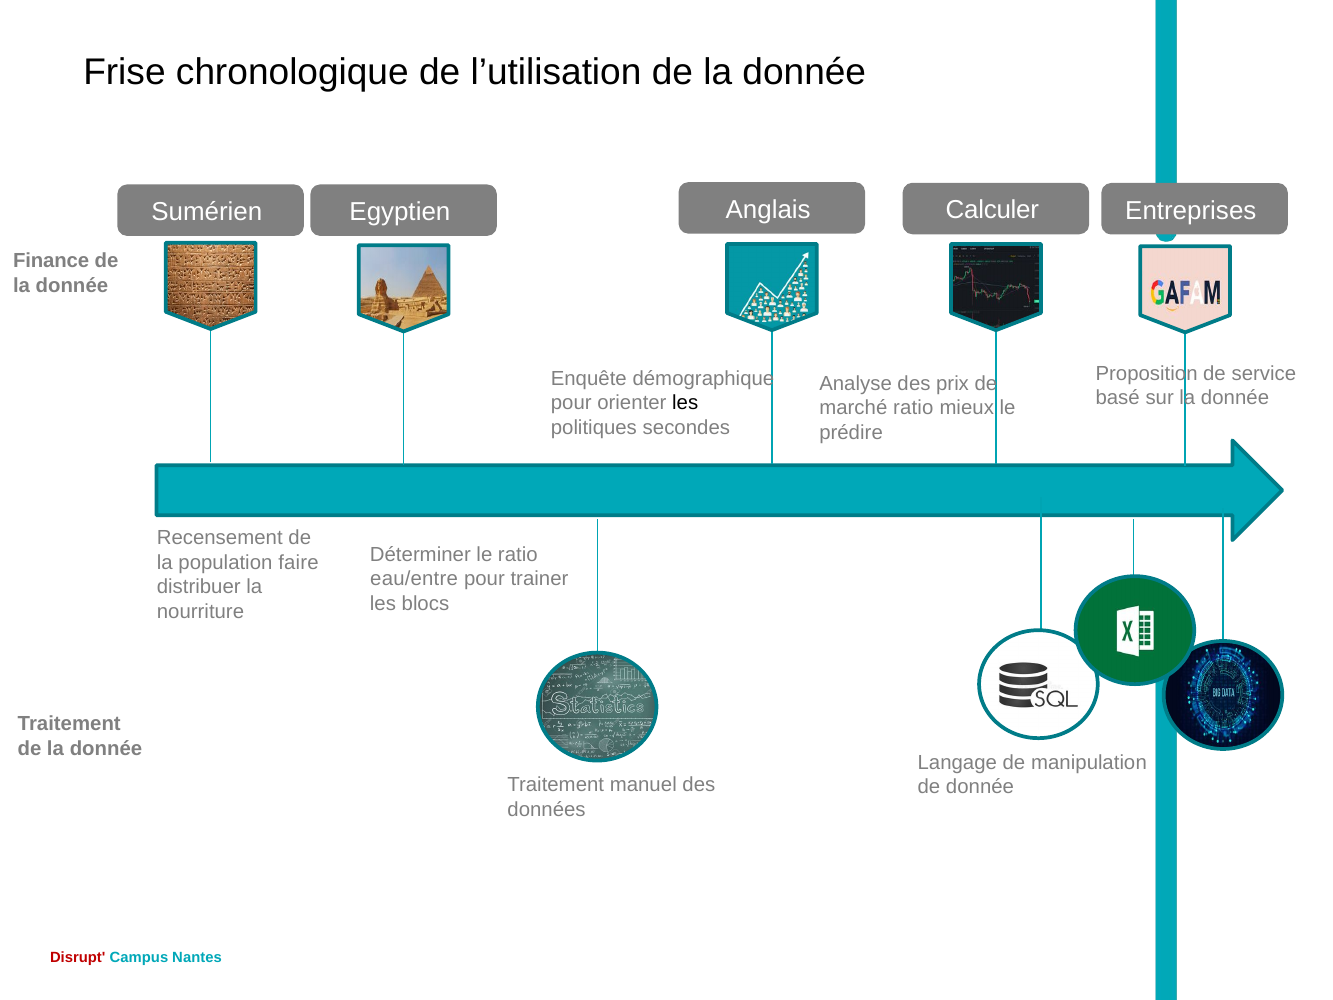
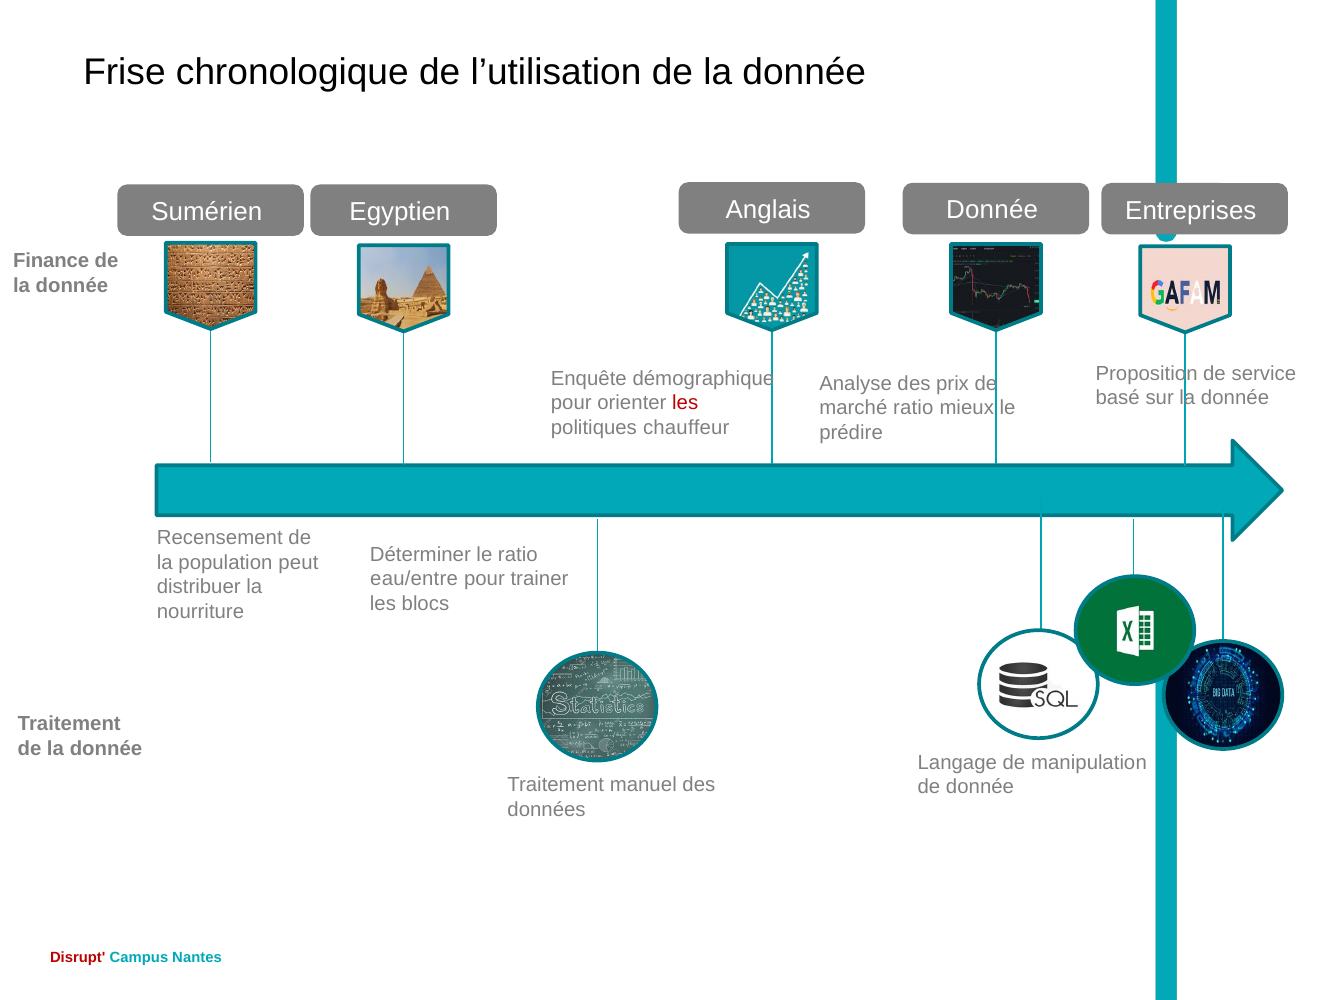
Anglais Calculer: Calculer -> Donnée (992, 210)
les colour: black -> red (685, 403)
secondes: secondes -> chauffeur (686, 428)
faire: faire -> peut (298, 562)
